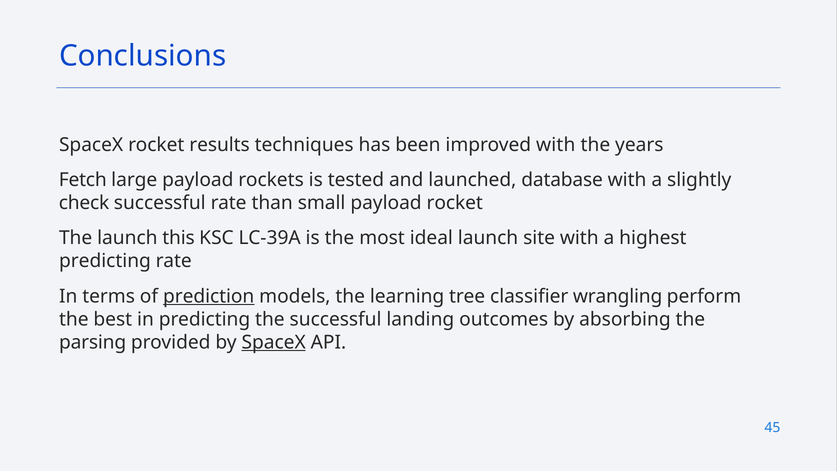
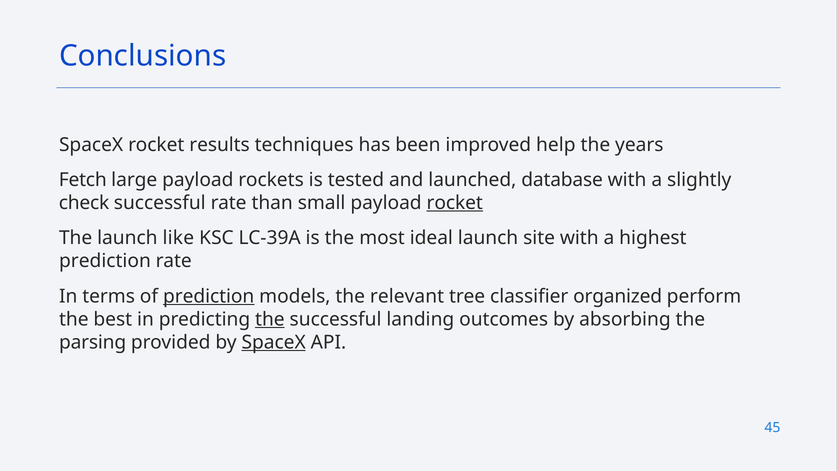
improved with: with -> help (556, 145)
rocket underline: none -> present (455, 203)
this: this -> like (178, 238)
predicting: predicting -> prediction (105, 261)
learning: learning -> relevant (407, 296)
wrangling: wrangling -> organized (618, 296)
the underline: none -> present (270, 319)
